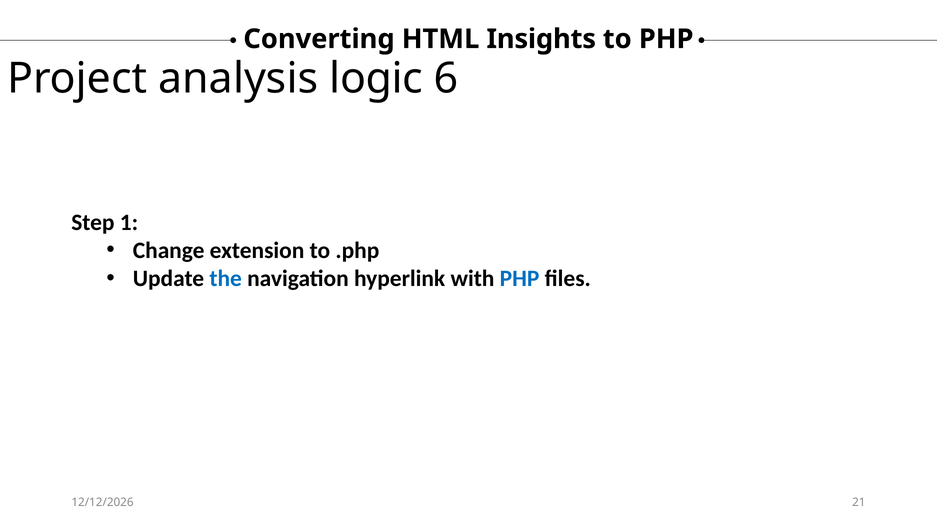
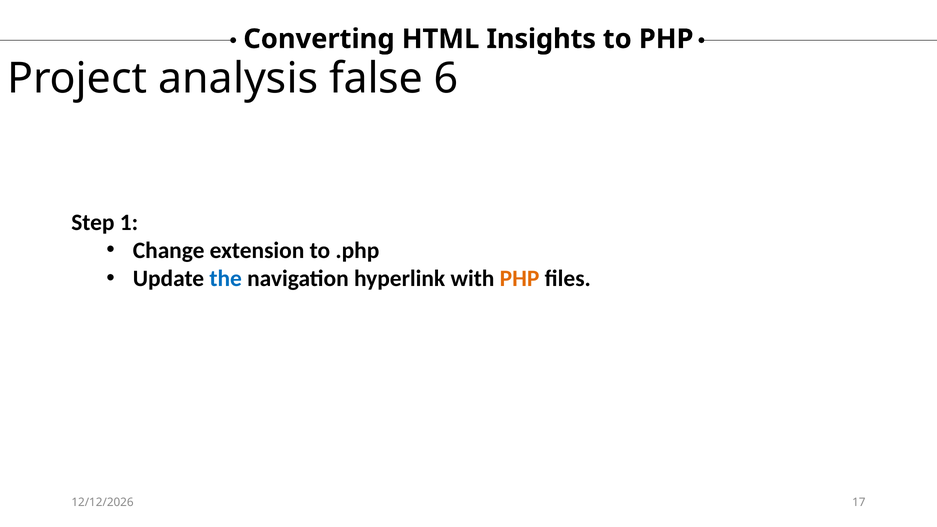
logic: logic -> false (376, 79)
PHP colour: blue -> orange (520, 279)
21: 21 -> 17 (859, 502)
